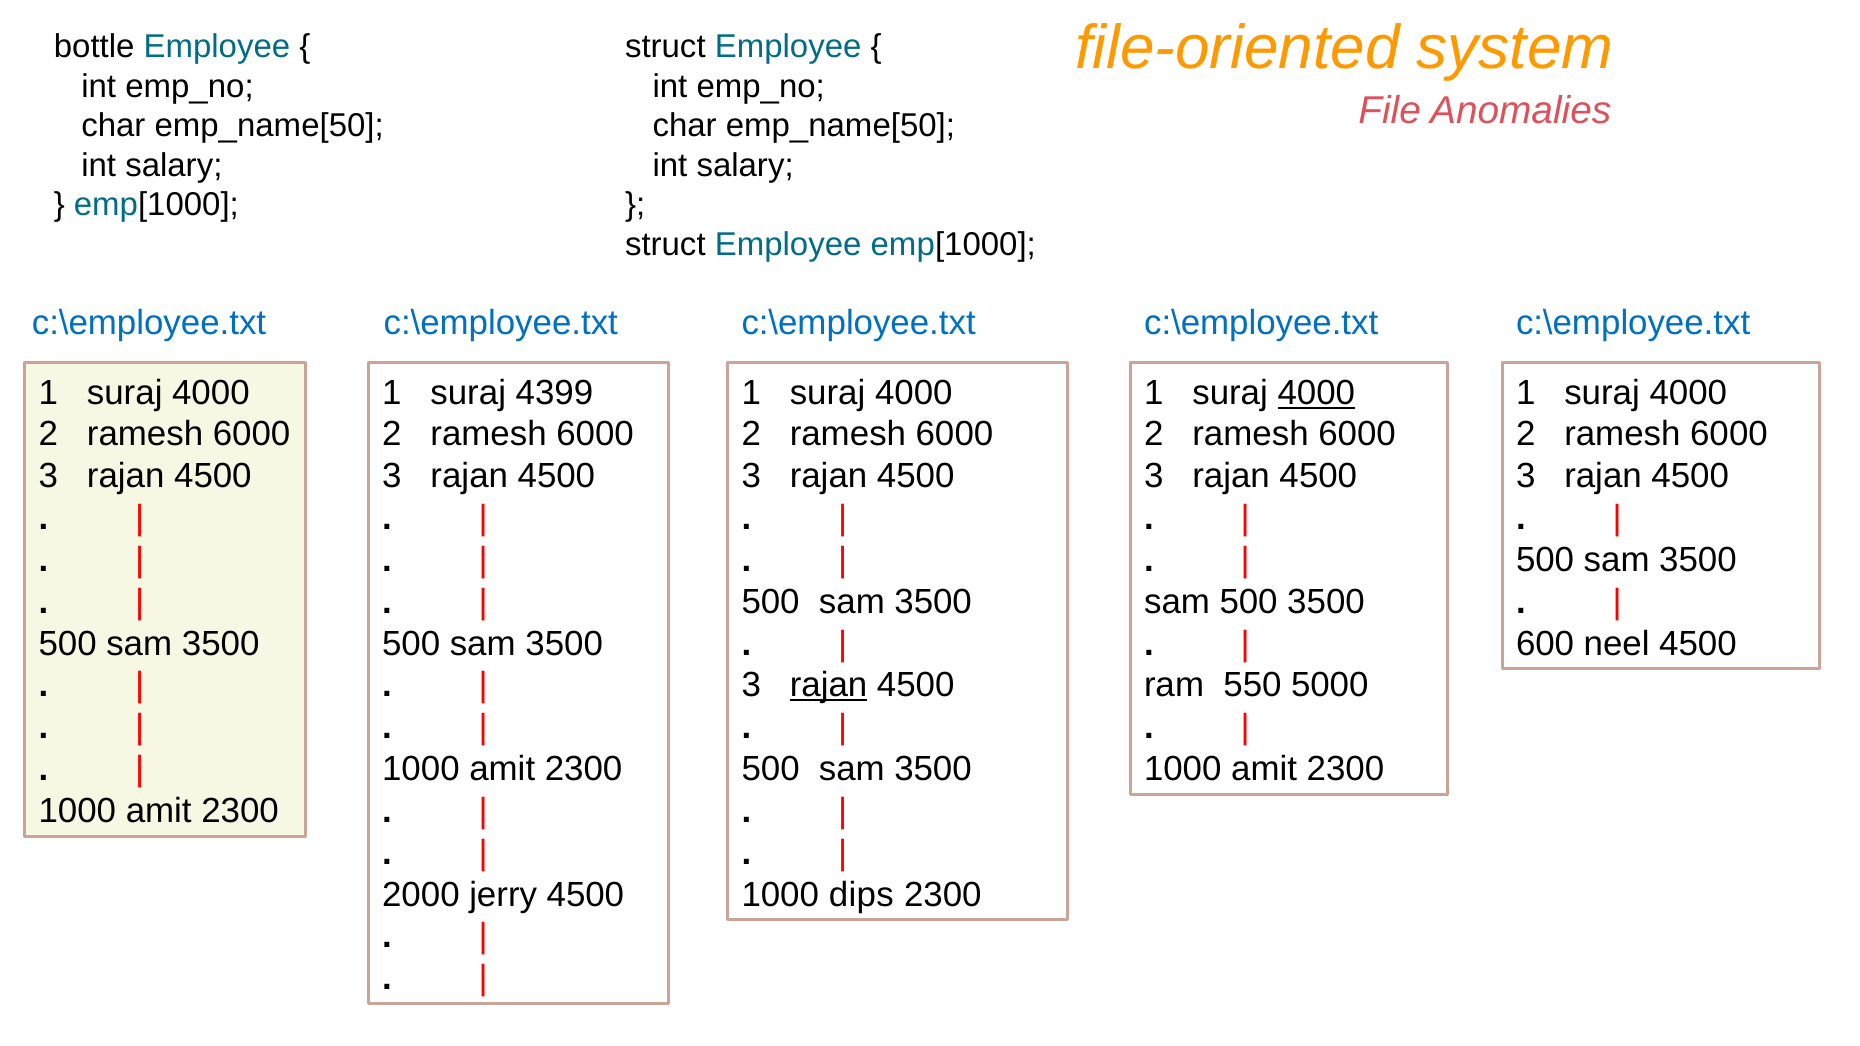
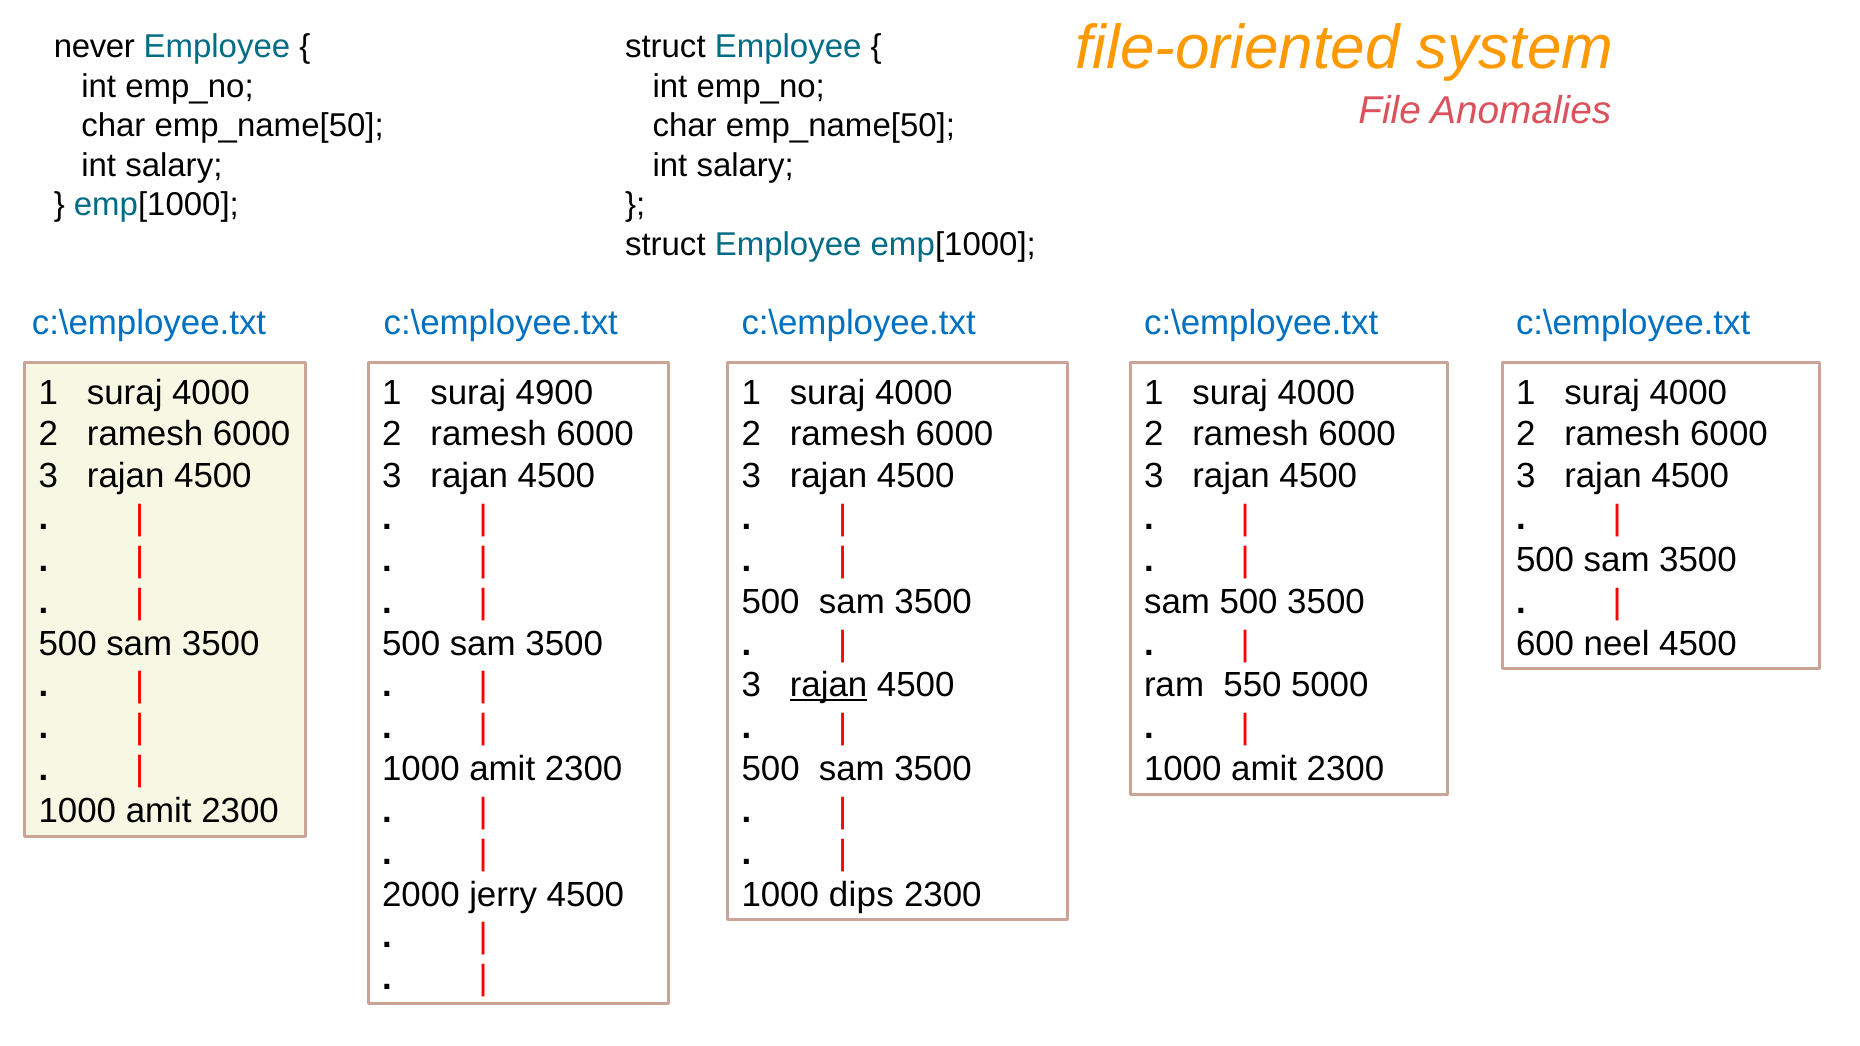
bottle: bottle -> never (94, 47)
4399: 4399 -> 4900 (554, 393)
4000 underline: present -> none (1316, 393)
